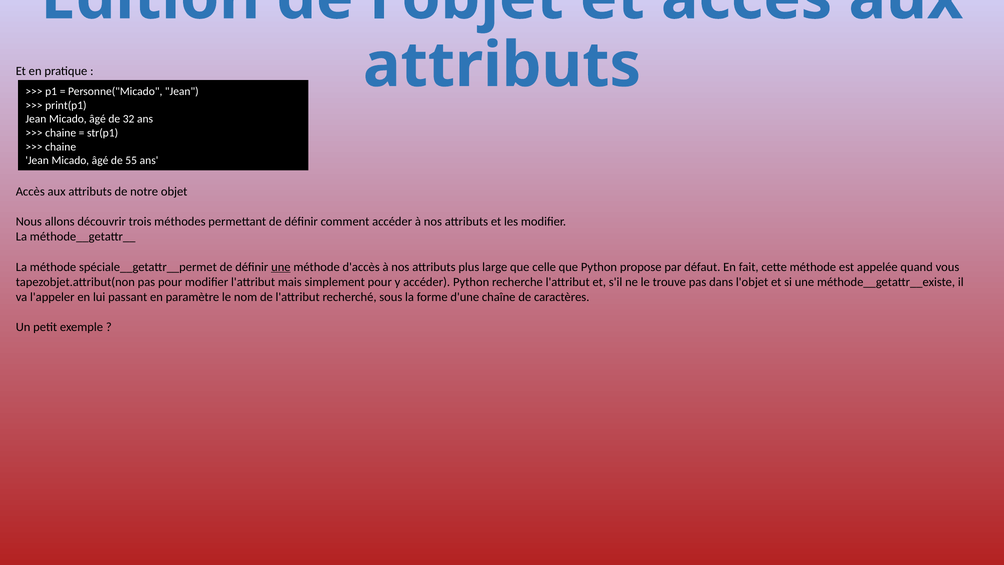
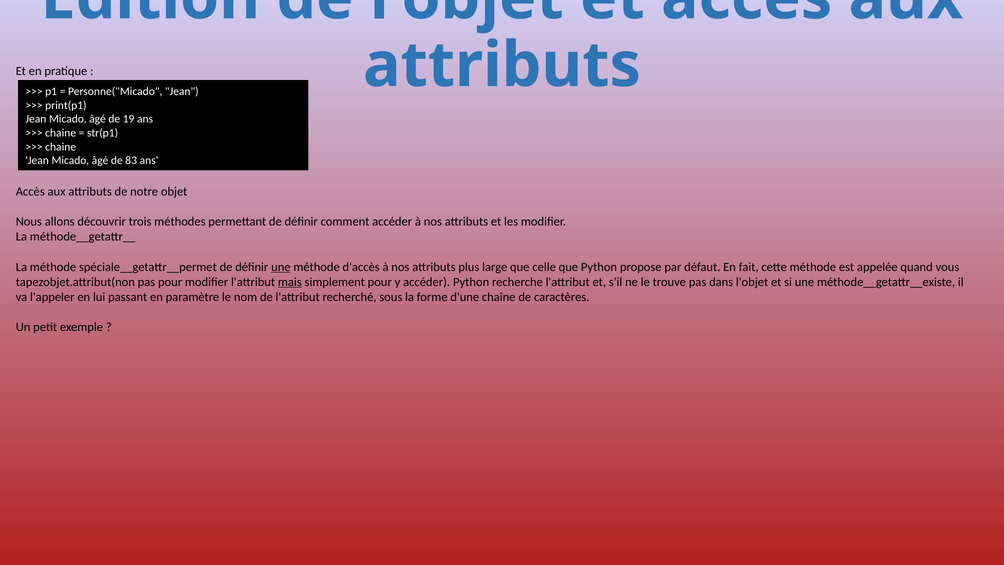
32: 32 -> 19 (129, 119)
55: 55 -> 83 (131, 160)
mais underline: none -> present (290, 282)
